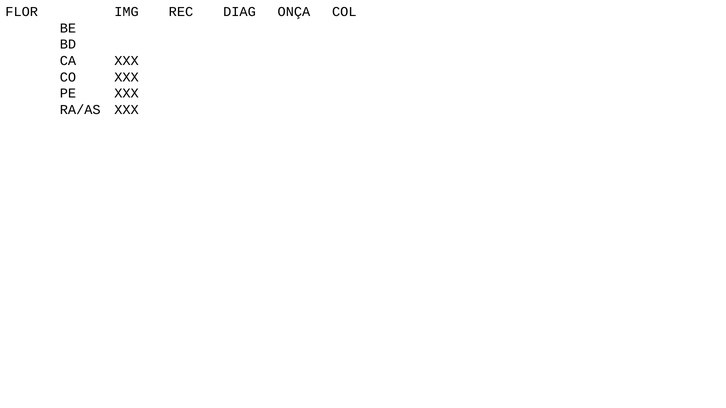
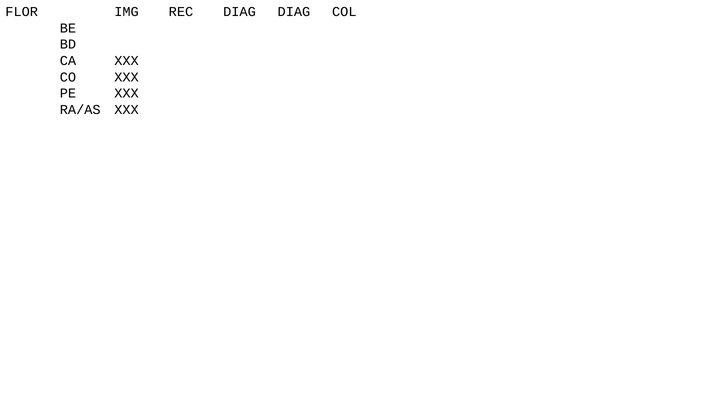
DIAG ONÇA: ONÇA -> DIAG (294, 12)
